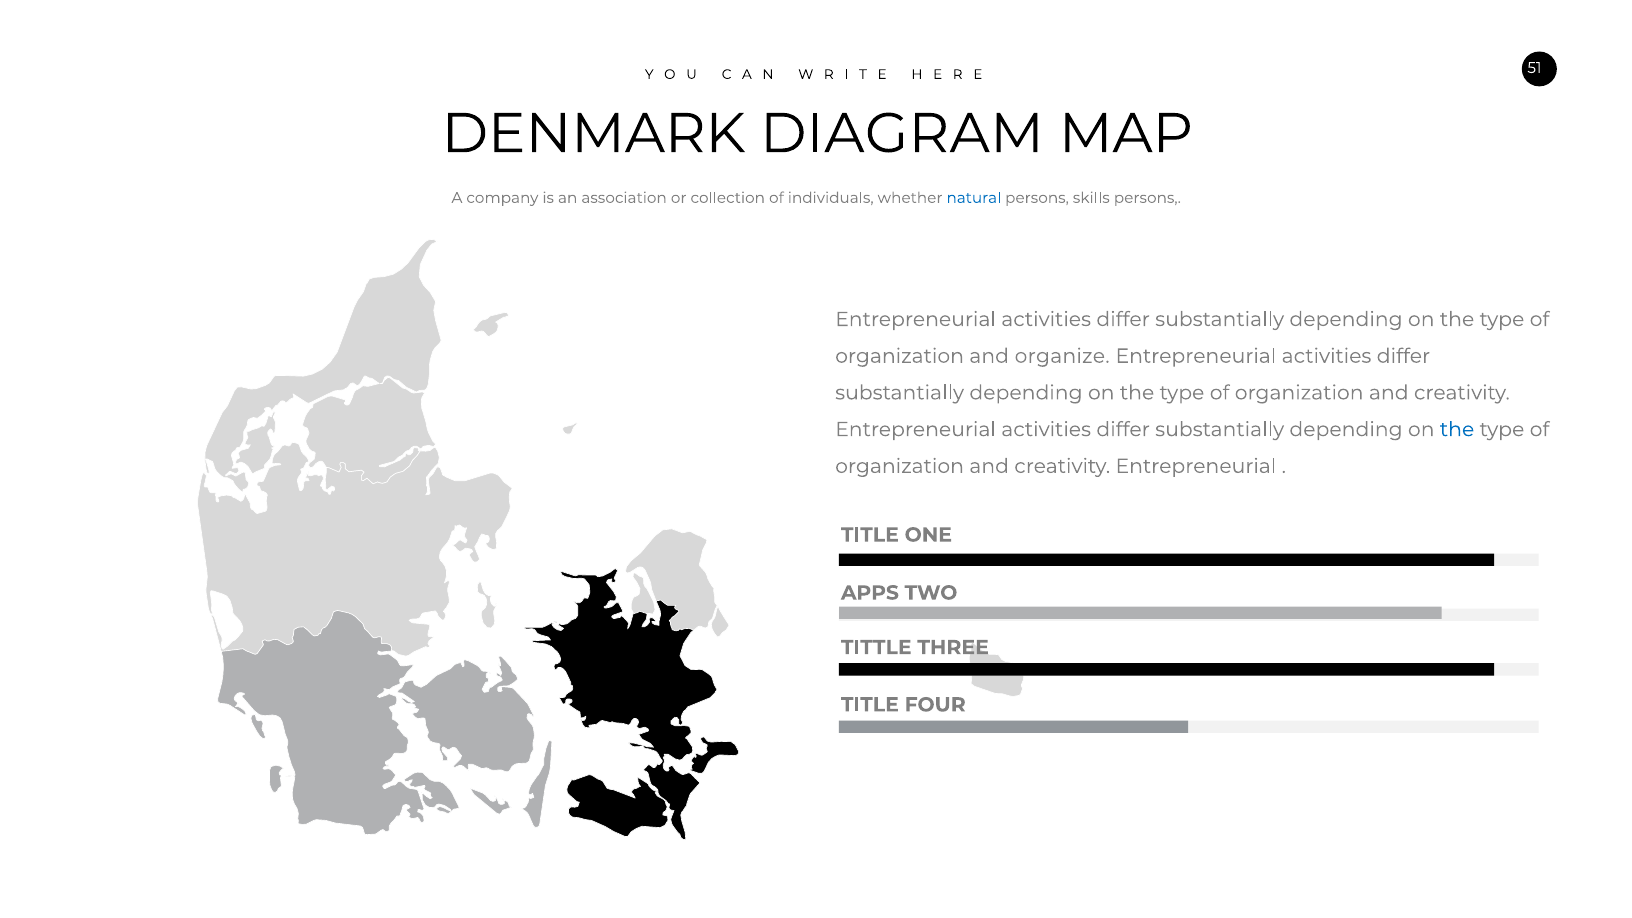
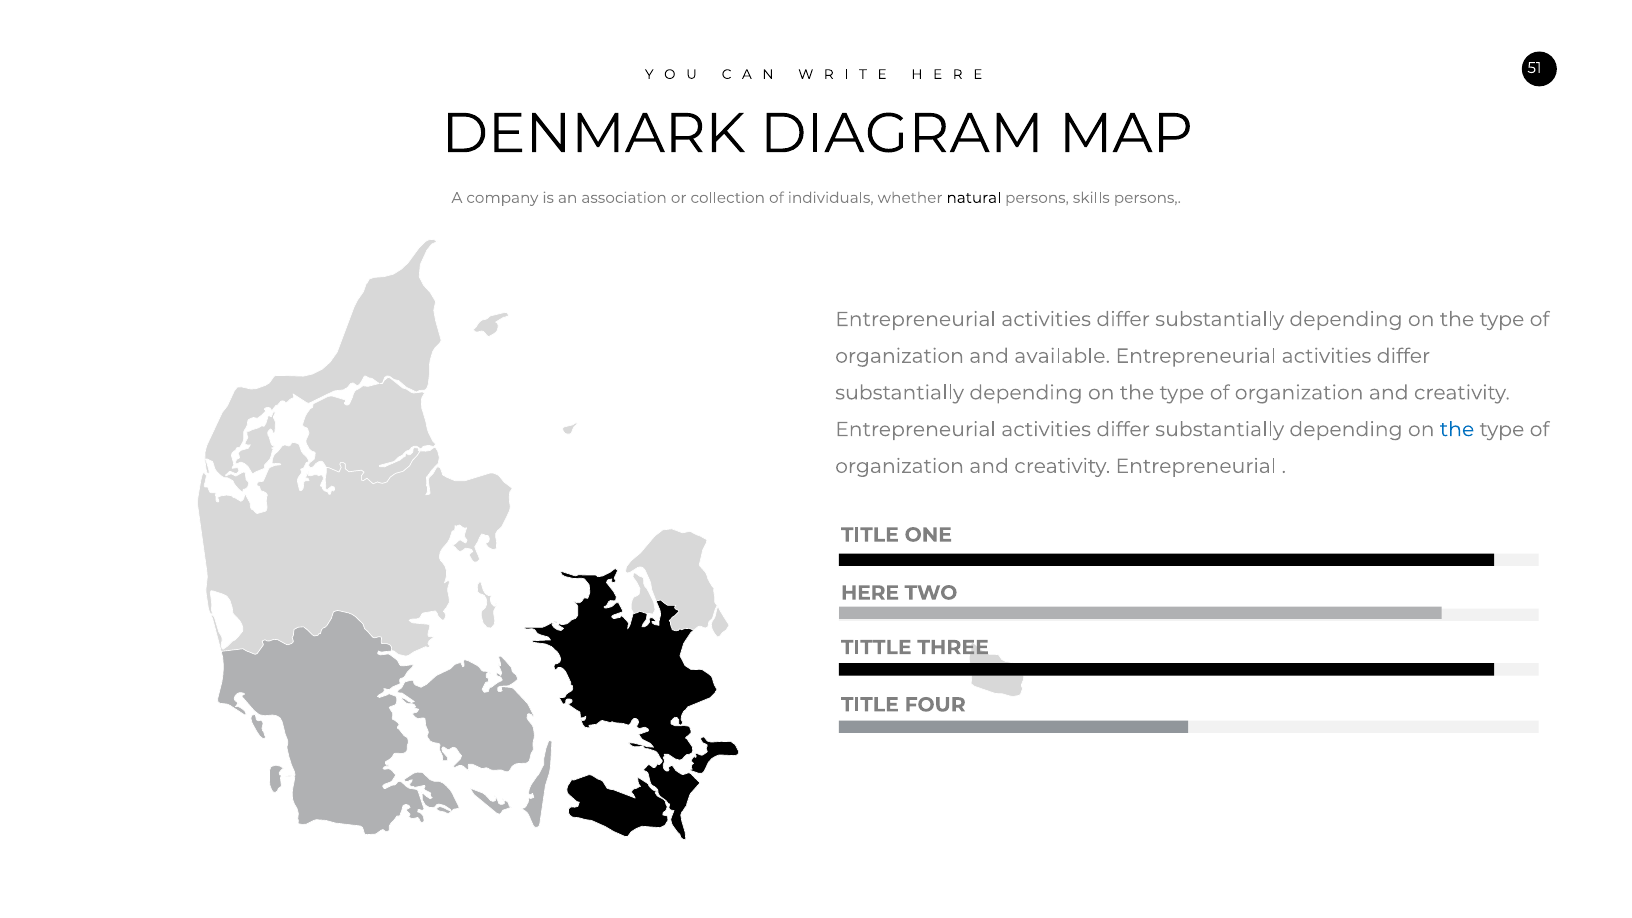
natural colour: blue -> black (974, 198)
organize: organize -> available (1062, 356)
APPS: APPS -> HERE (870, 593)
